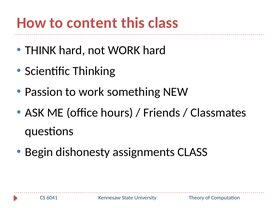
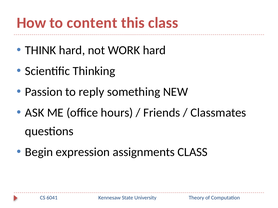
to work: work -> reply (91, 92)
dishonesty: dishonesty -> expression (83, 152)
